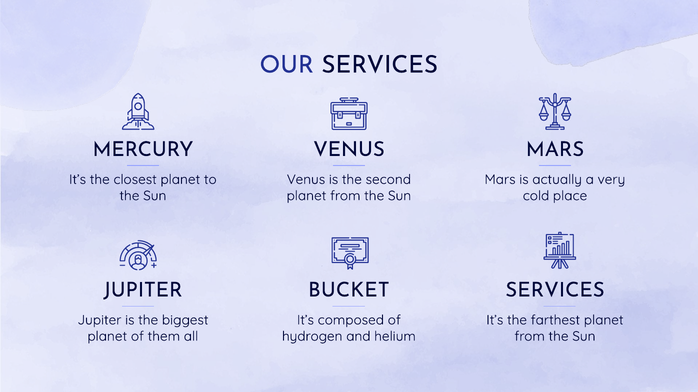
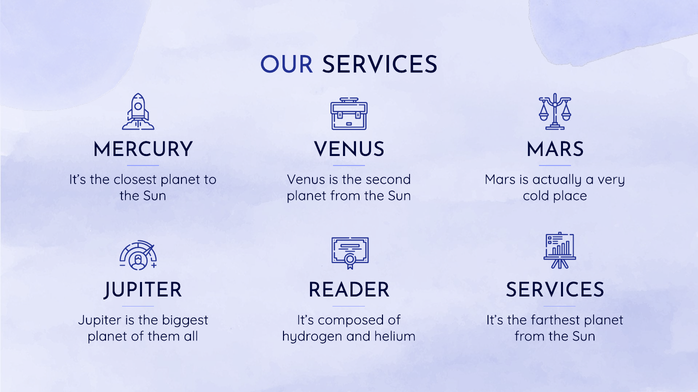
BUCKET: BUCKET -> READER (349, 290)
